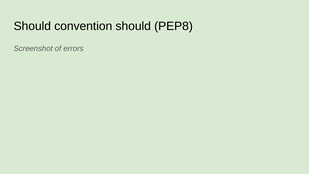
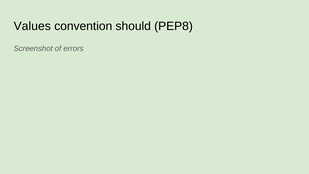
Should: Should -> Values (32, 26)
